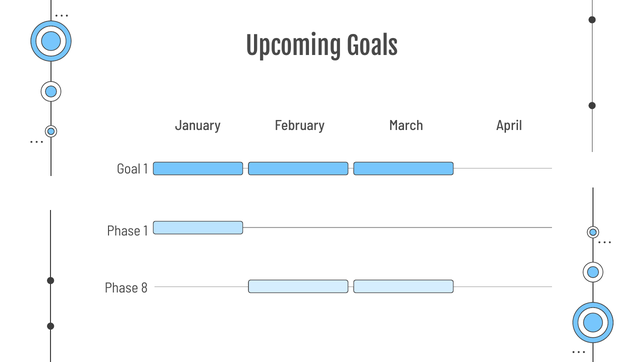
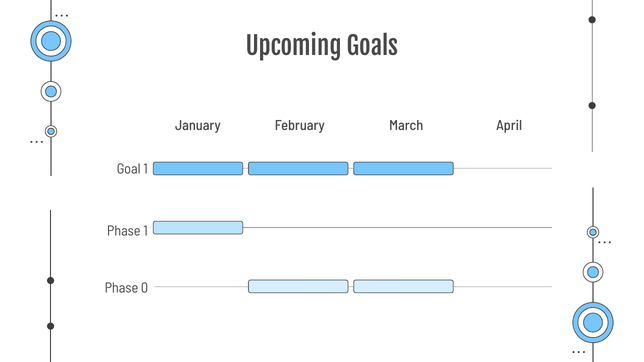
8: 8 -> 0 (144, 288)
